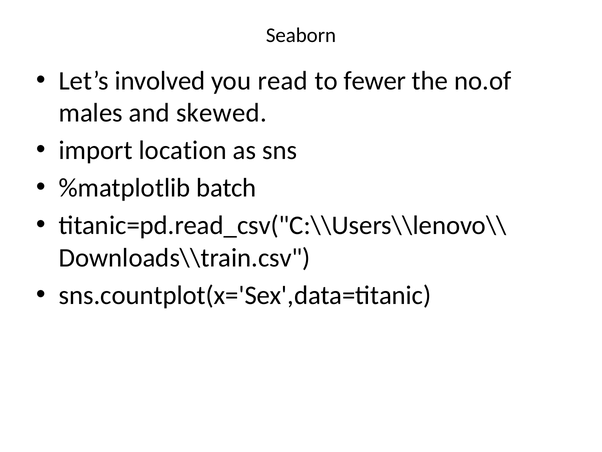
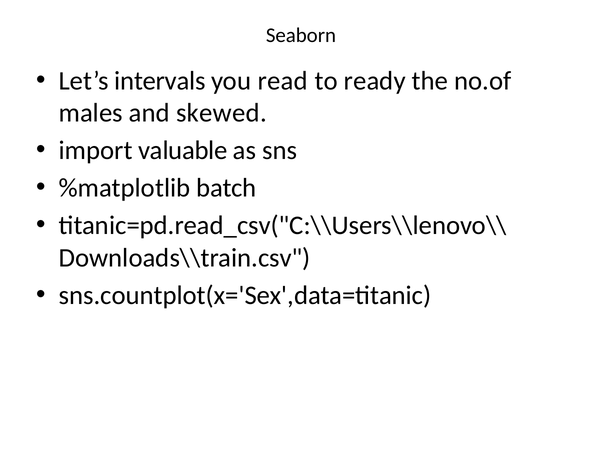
involved: involved -> intervals (160, 81)
fewer: fewer -> ready (375, 81)
location: location -> valuable (183, 150)
